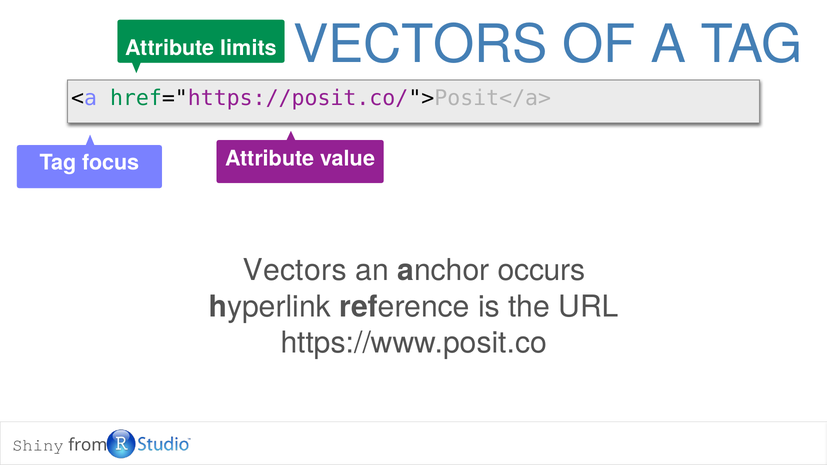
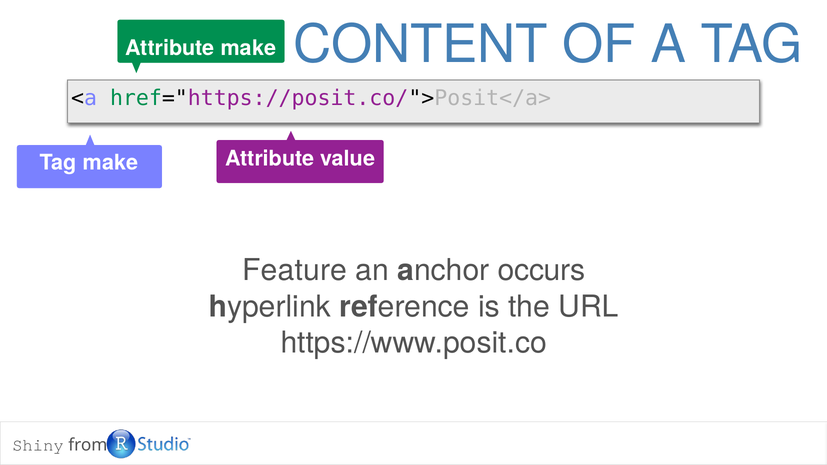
VECTORS: VECTORS -> CONTENT (421, 45)
Attribute limits: limits -> make (248, 48)
Tag focus: focus -> make (111, 163)
Vectors: Vectors -> Feature (295, 271)
